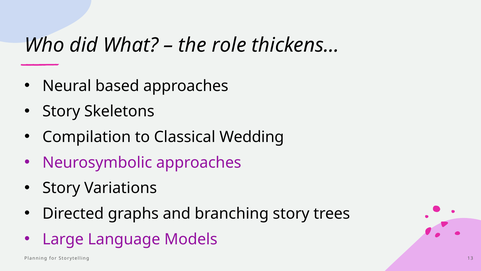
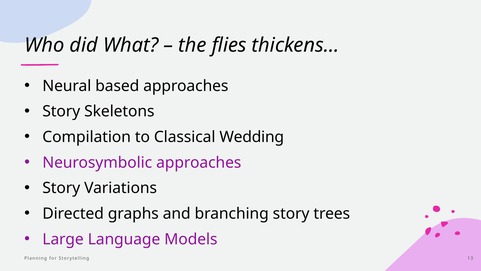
role: role -> flies (229, 45)
